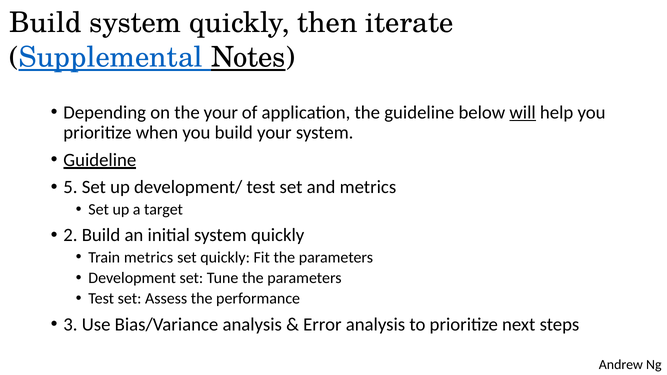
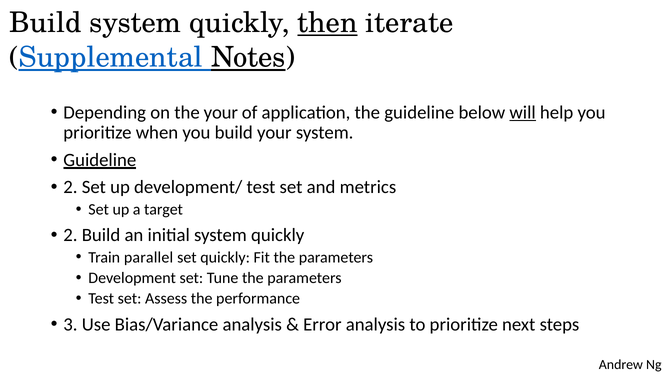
then underline: none -> present (327, 23)
5: 5 -> 2 (70, 187)
Train metrics: metrics -> parallel (149, 257)
